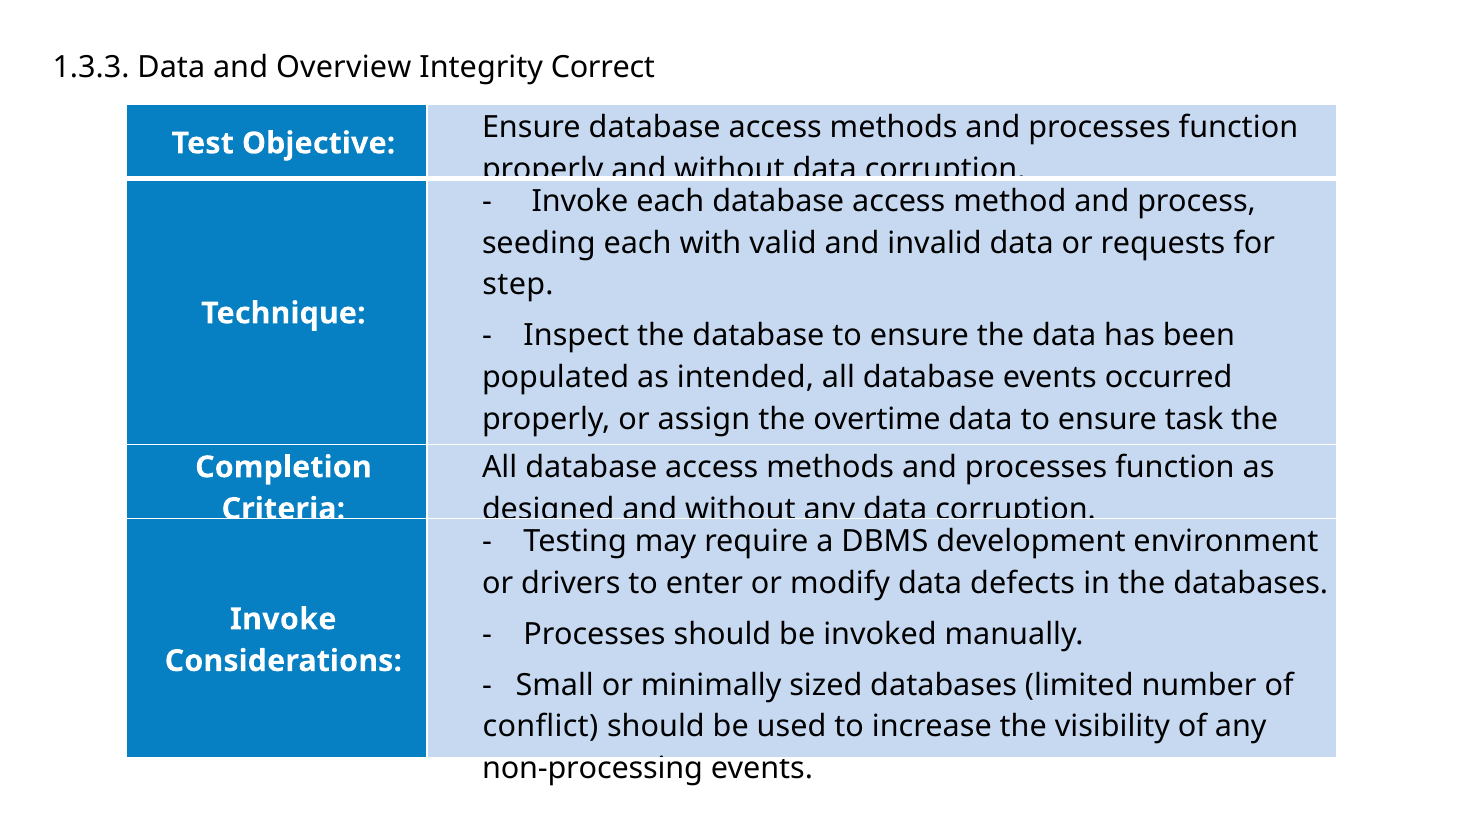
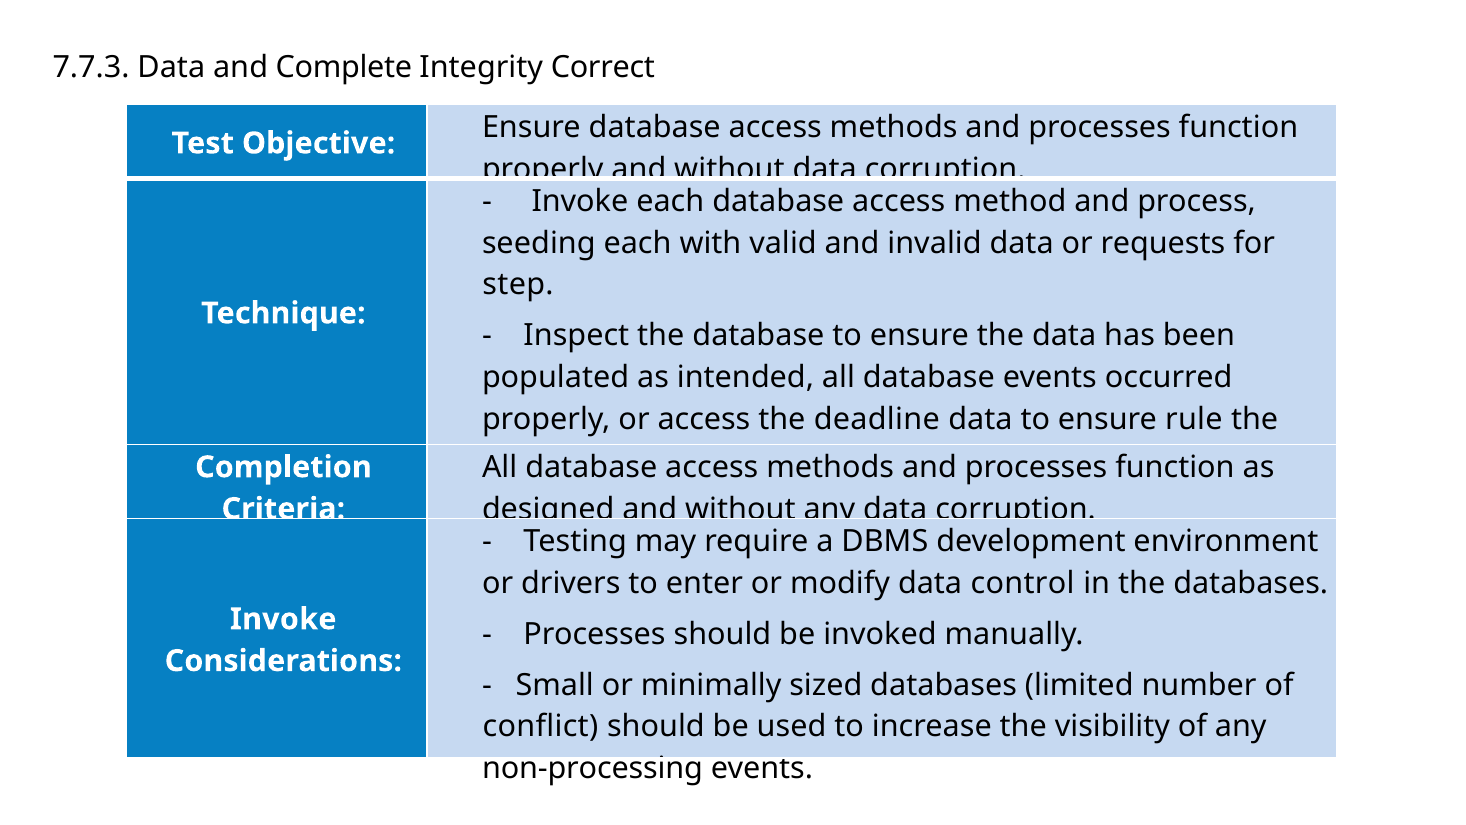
1.3.3: 1.3.3 -> 7.7.3 (91, 67)
Overview: Overview -> Complete (344, 67)
or assign: assign -> access (704, 419)
overtime: overtime -> deadline (877, 419)
task: task -> rule (1194, 419)
defects: defects -> control (1023, 583)
